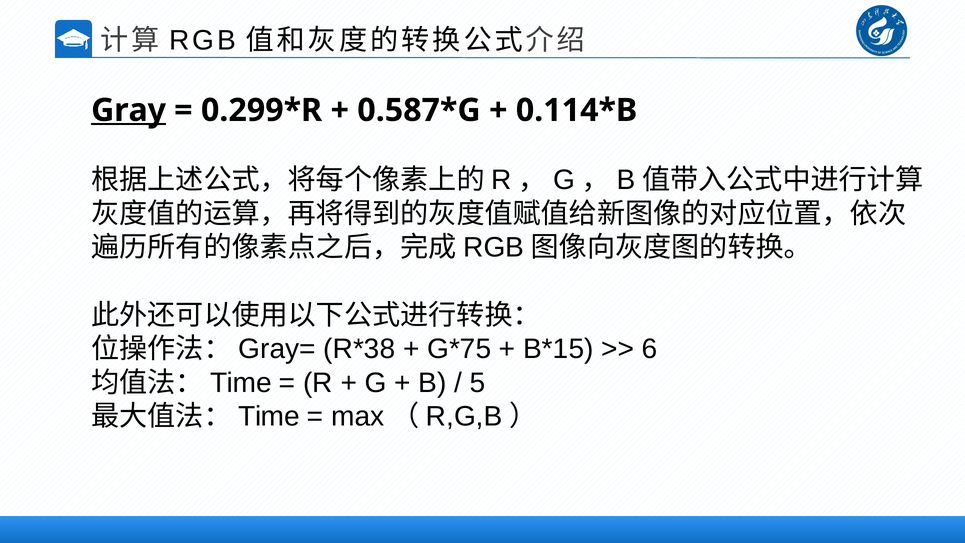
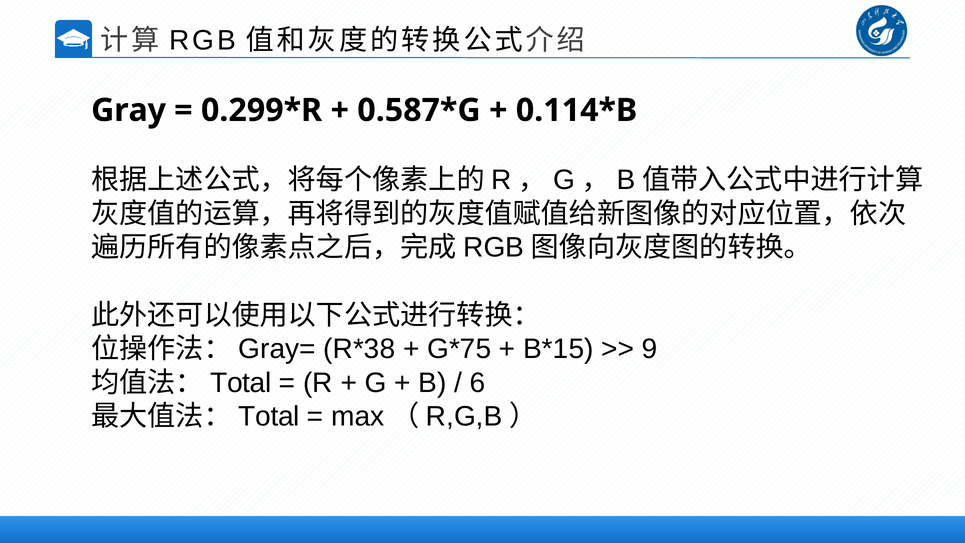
Gray underline: present -> none (129, 110)
6: 6 -> 9 (650, 349)
Time: Time -> Total (241, 383)
5: 5 -> 6 (478, 383)
Time: Time -> Total (269, 417)
